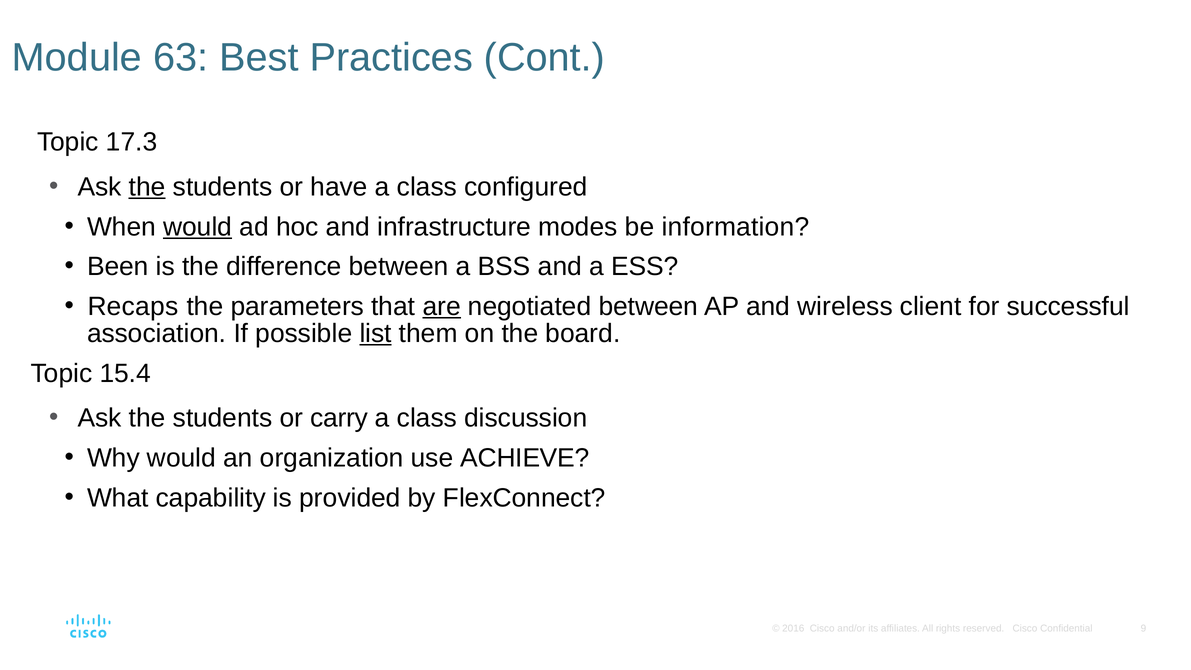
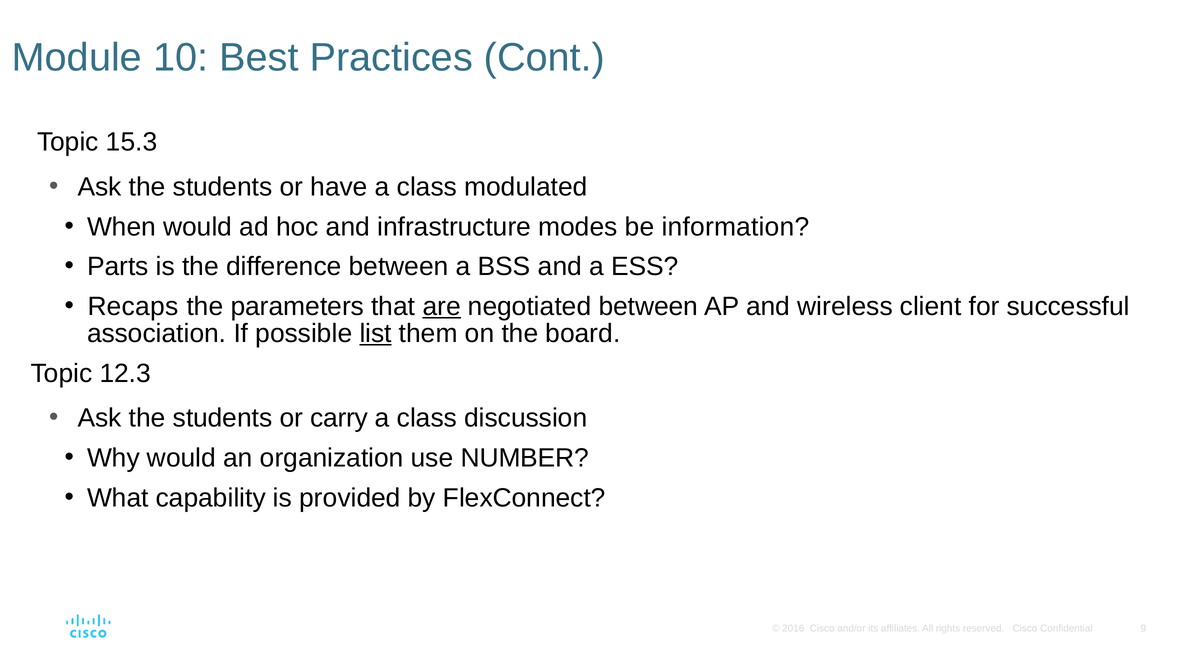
63: 63 -> 10 (181, 57)
17.3: 17.3 -> 15.3 (132, 142)
the underline: present -> none (147, 187)
configured: configured -> modulated (526, 187)
would underline: present -> none (198, 227)
Been: Been -> Parts (118, 267)
15.4: 15.4 -> 12.3 (125, 373)
ACHIEVE: ACHIEVE -> NUMBER (525, 458)
